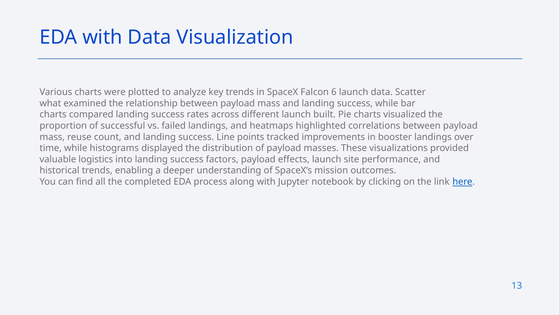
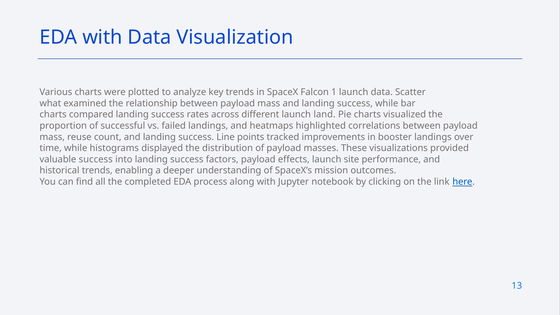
6: 6 -> 1 (334, 92)
built: built -> land (325, 115)
valuable logistics: logistics -> success (96, 159)
